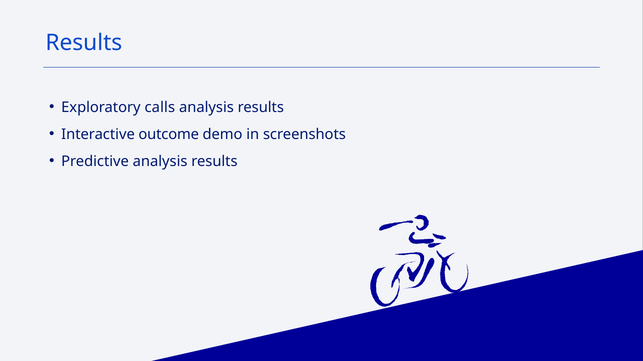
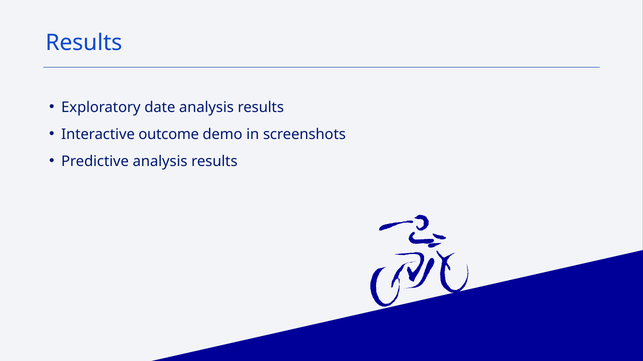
calls: calls -> date (160, 108)
